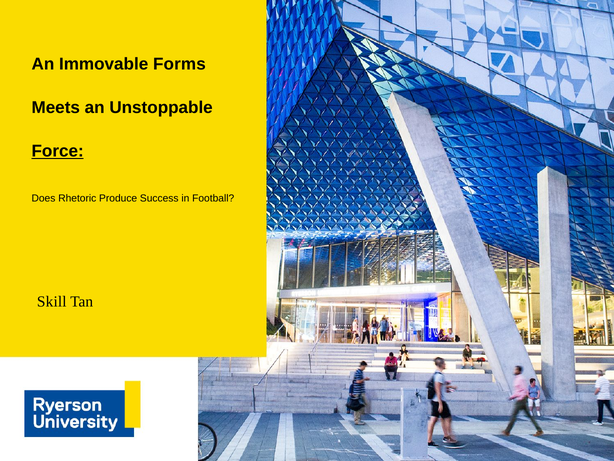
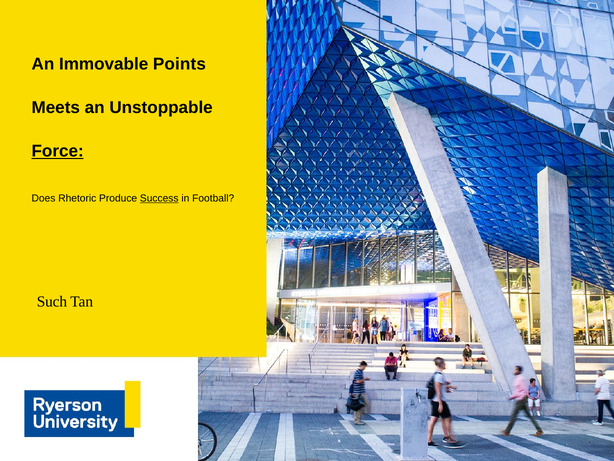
Forms: Forms -> Points (179, 64)
Success underline: none -> present (159, 198)
Skill: Skill -> Such (52, 302)
